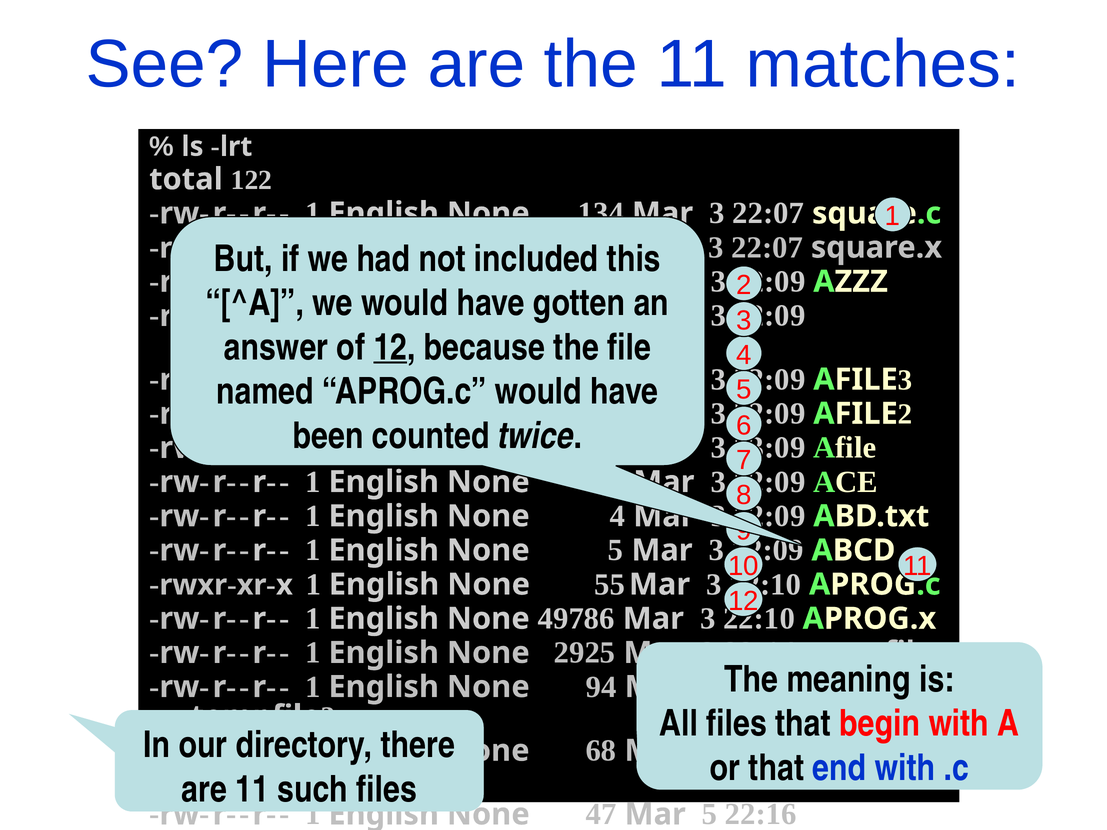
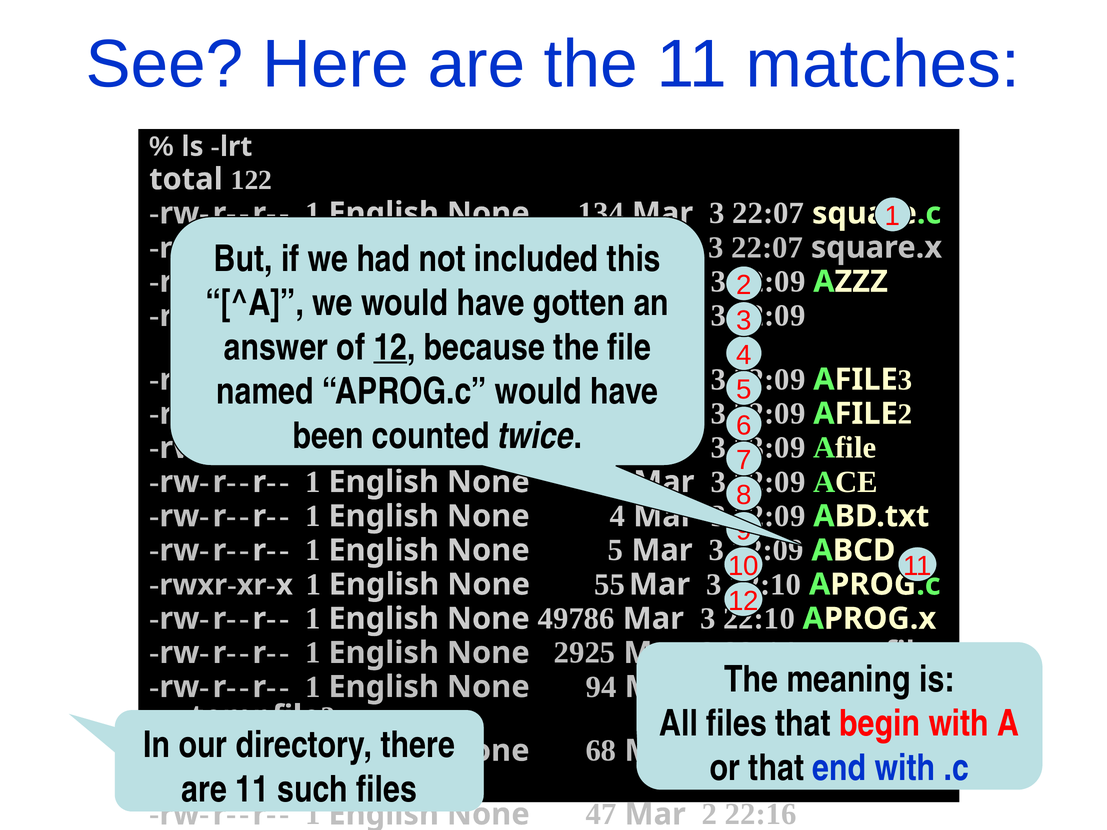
5: 5 -> 2 (710, 815)
